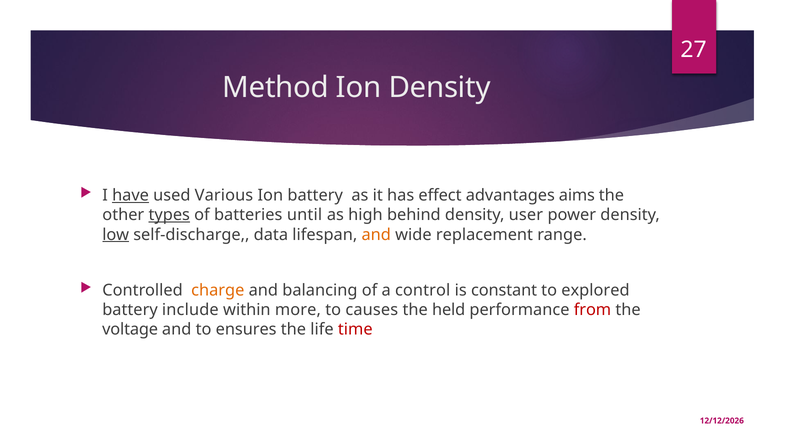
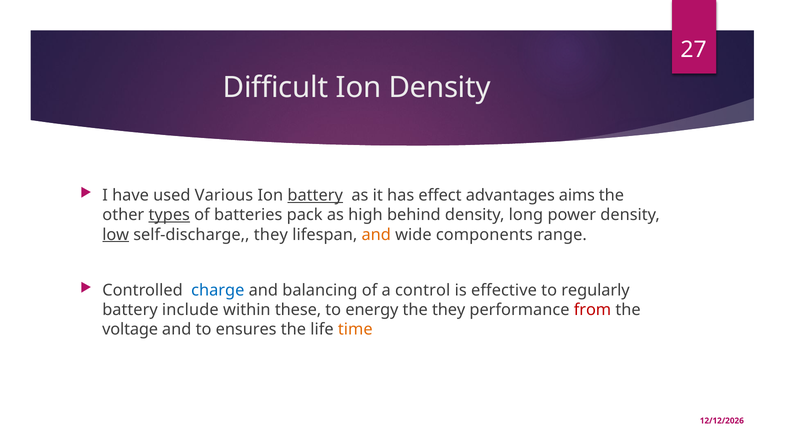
Method: Method -> Difficult (276, 87)
have underline: present -> none (131, 196)
battery underline: none -> present (315, 196)
until: until -> pack (305, 215)
user: user -> long (526, 215)
self-discharge data: data -> they (271, 235)
replacement: replacement -> components (484, 235)
charge colour: orange -> blue (218, 291)
constant: constant -> effective (504, 291)
explored: explored -> regularly (595, 291)
more: more -> these (298, 310)
causes: causes -> energy (372, 310)
the held: held -> they (449, 310)
time colour: red -> orange (355, 330)
